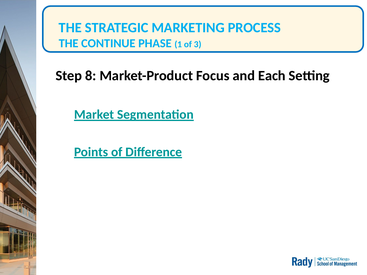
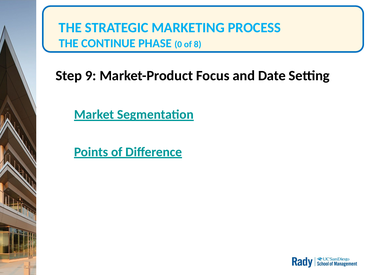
1: 1 -> 0 (178, 44)
3: 3 -> 8 (198, 44)
8: 8 -> 9 (91, 76)
Each: Each -> Date (272, 76)
